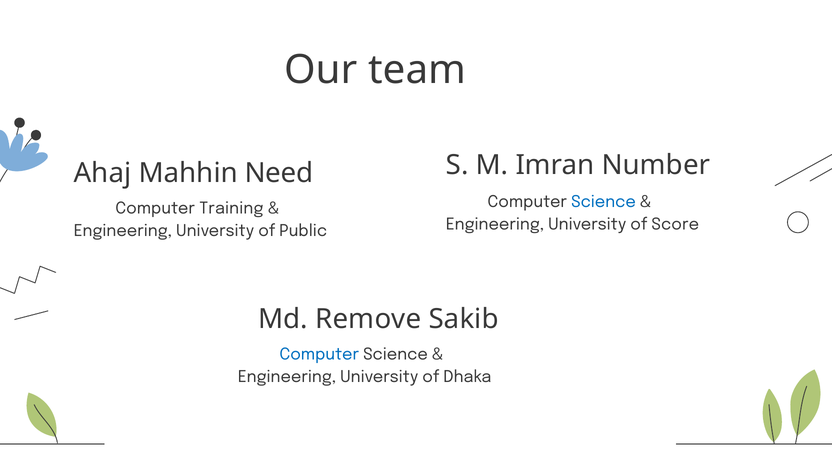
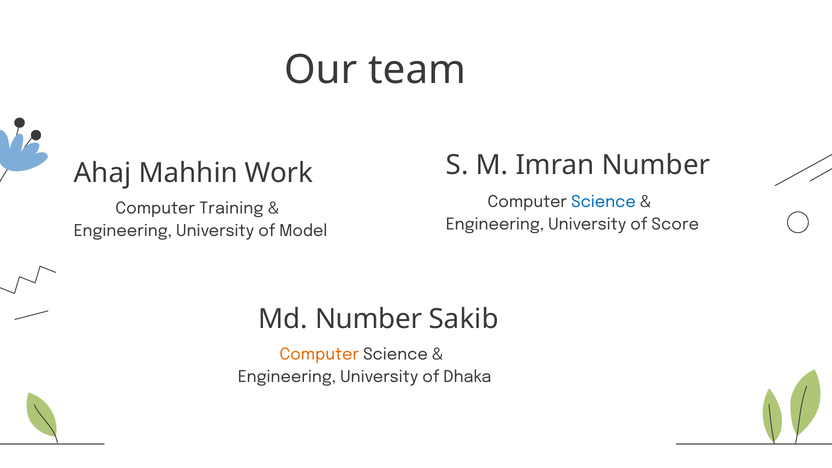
Need: Need -> Work (279, 173)
Public: Public -> Model (303, 231)
Md Remove: Remove -> Number (369, 319)
Computer colour: blue -> orange (319, 354)
